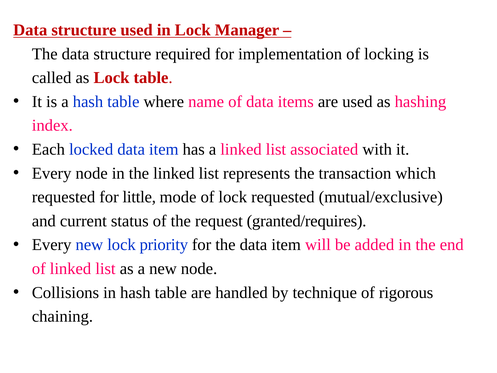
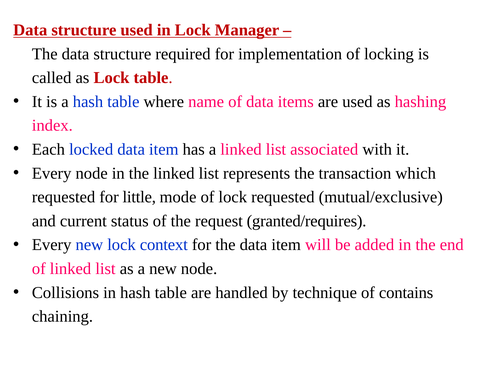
priority: priority -> context (164, 245)
rigorous: rigorous -> contains (406, 292)
